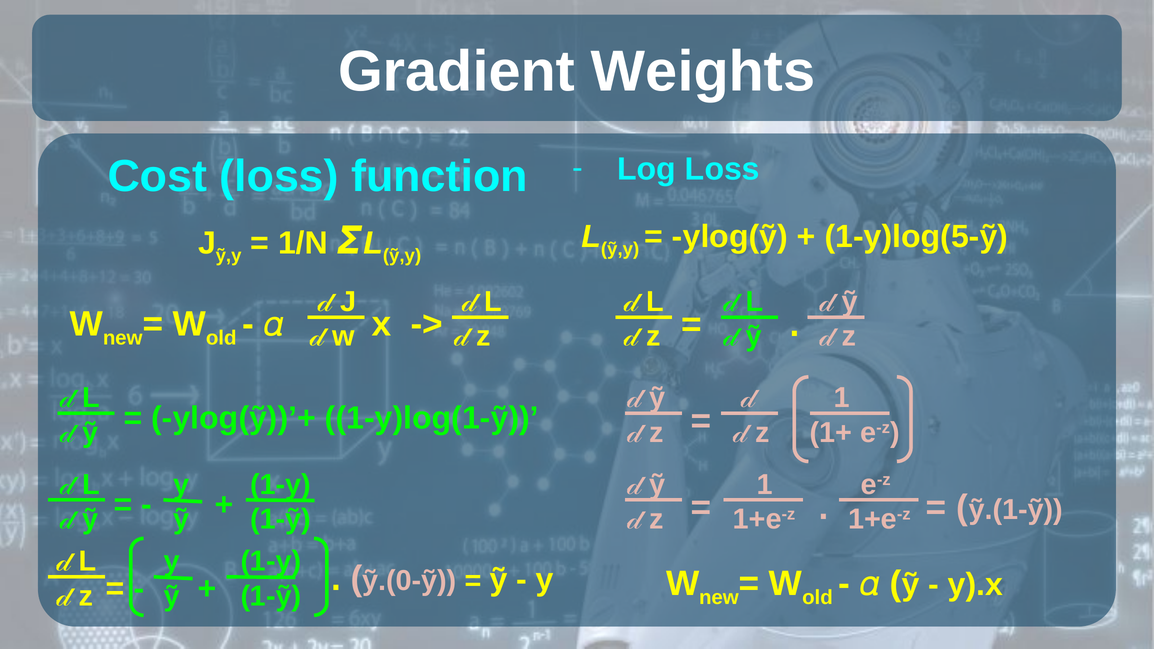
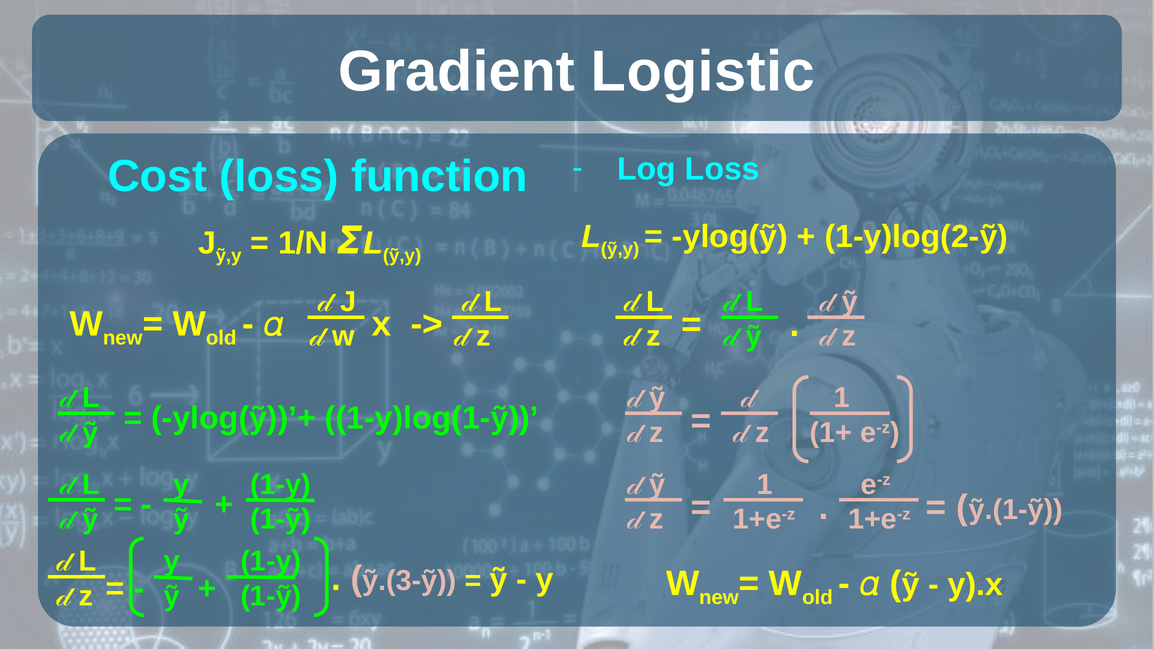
Weights: Weights -> Logistic (703, 72)
1-y)log(5-ỹ: 1-y)log(5-ỹ -> 1-y)log(2-ỹ (916, 237)
ỹ.(0-ỹ: ỹ.(0-ỹ -> ỹ.(3-ỹ (409, 581)
